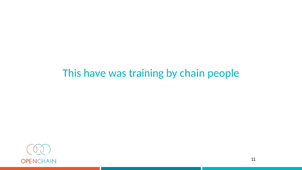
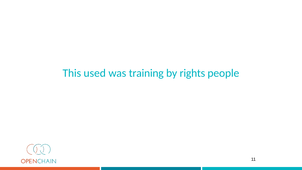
have: have -> used (95, 73)
chain: chain -> rights (192, 73)
